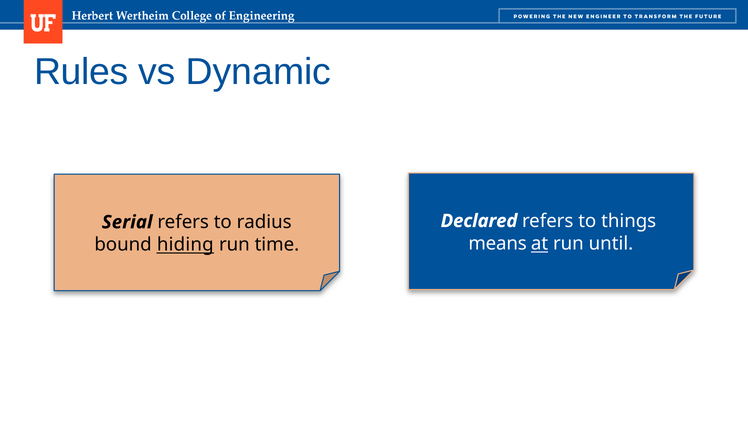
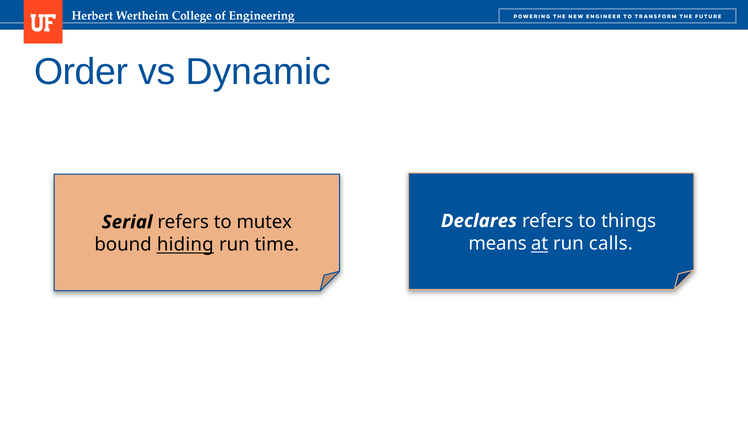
Rules: Rules -> Order (81, 72)
Declared: Declared -> Declares (479, 221)
radius: radius -> mutex (264, 222)
until: until -> calls (611, 243)
